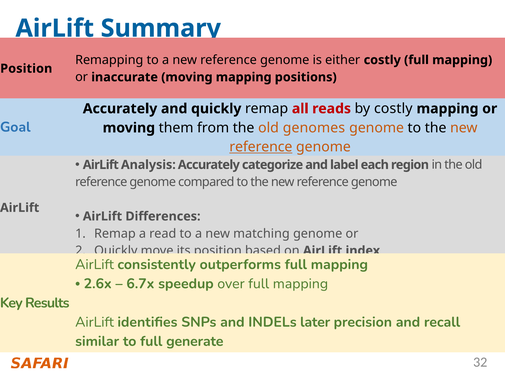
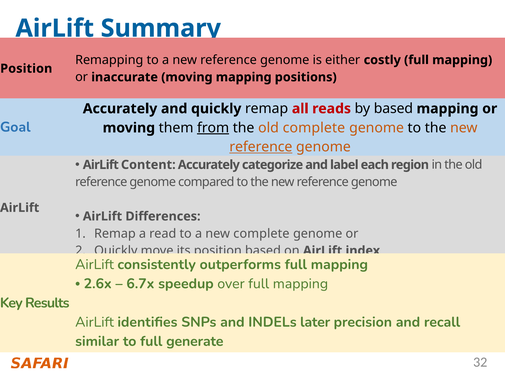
by costly: costly -> based (393, 109)
from underline: none -> present (213, 128)
old genomes: genomes -> complete (314, 128)
Analysis: Analysis -> Content (148, 165)
new matching: matching -> complete (261, 233)
